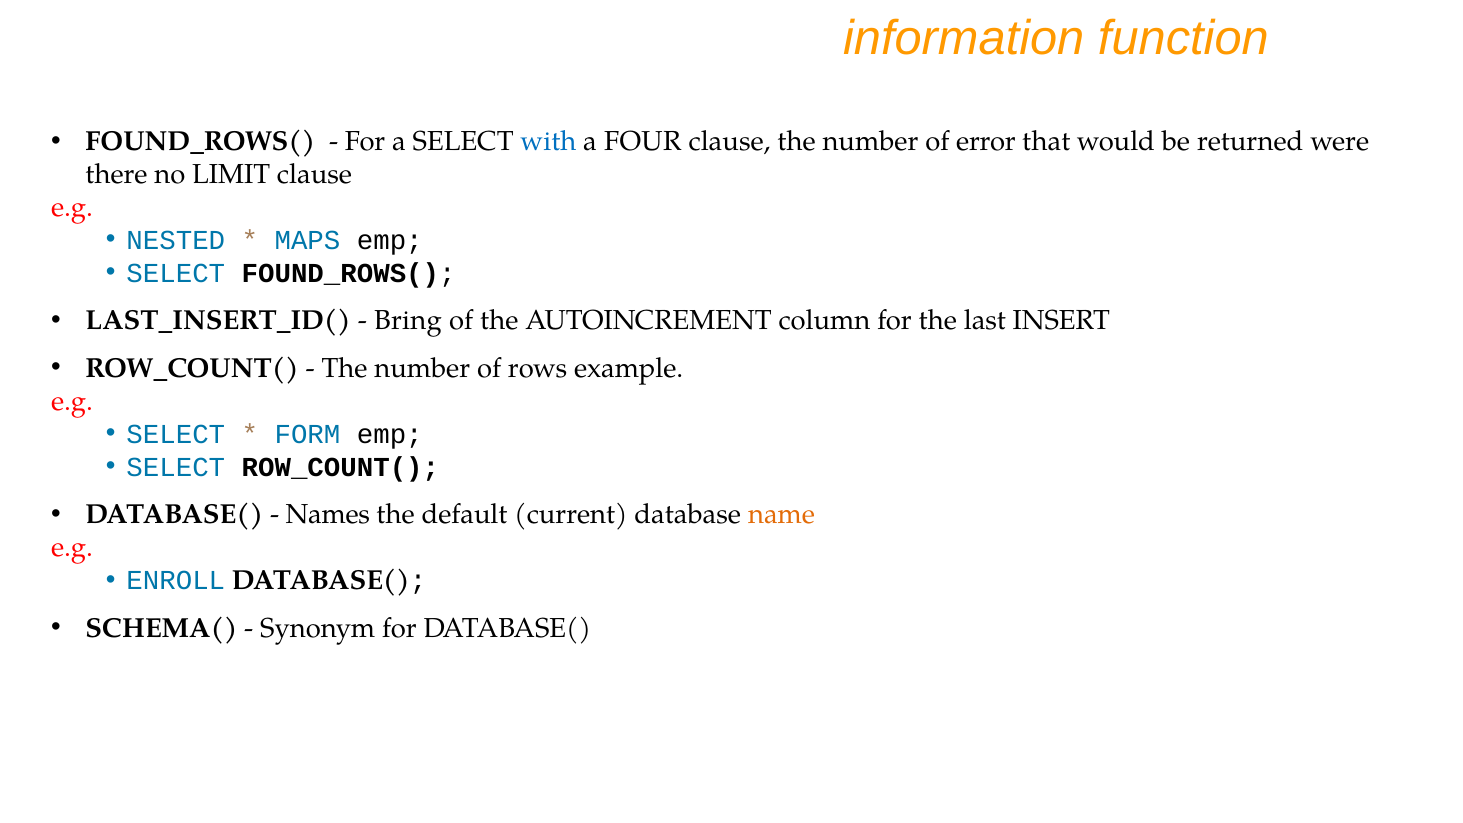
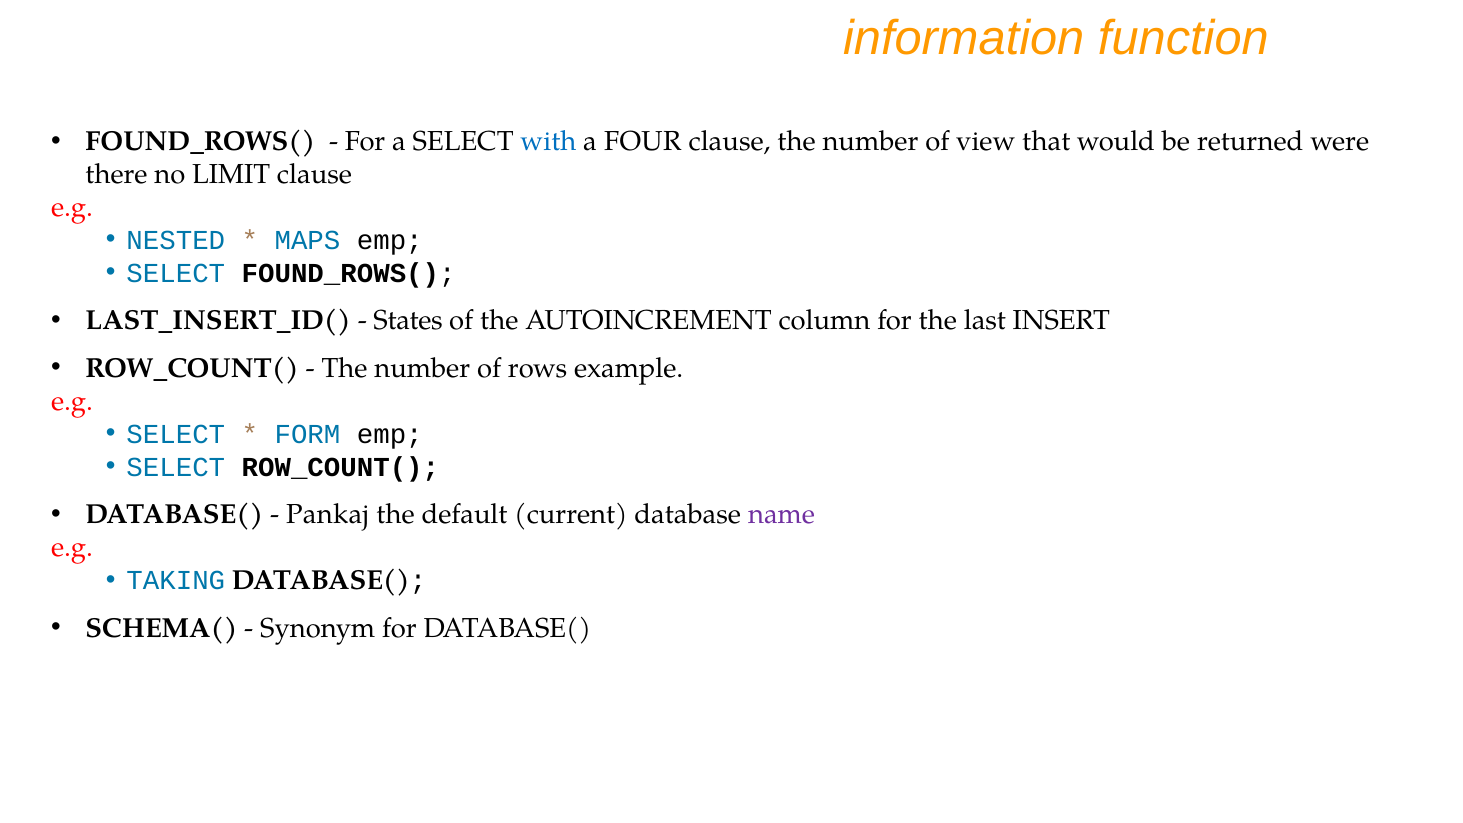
error: error -> view (986, 142)
Bring: Bring -> States (408, 321)
Names: Names -> Pankaj (328, 515)
name colour: orange -> purple (782, 515)
ENROLL: ENROLL -> TAKING (176, 580)
